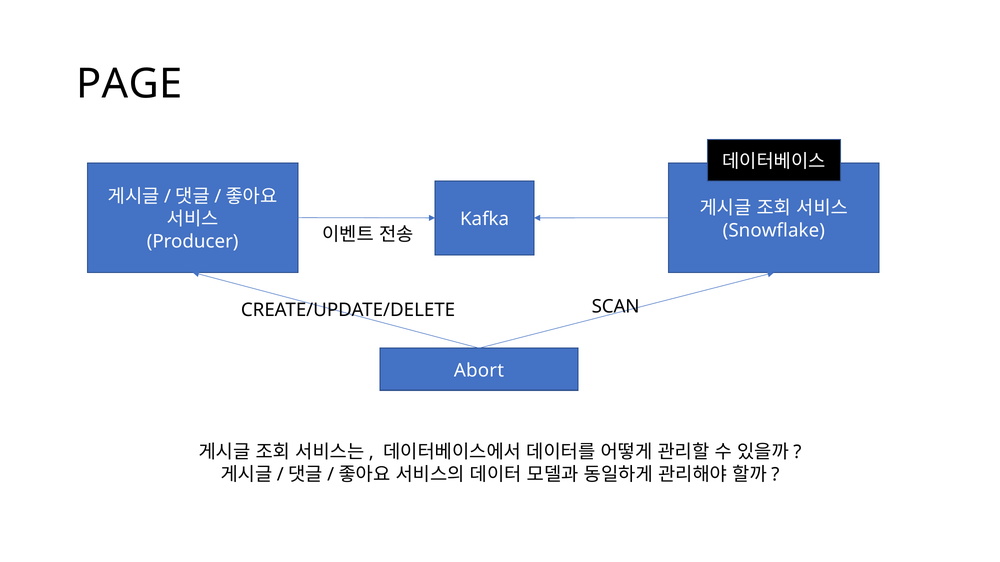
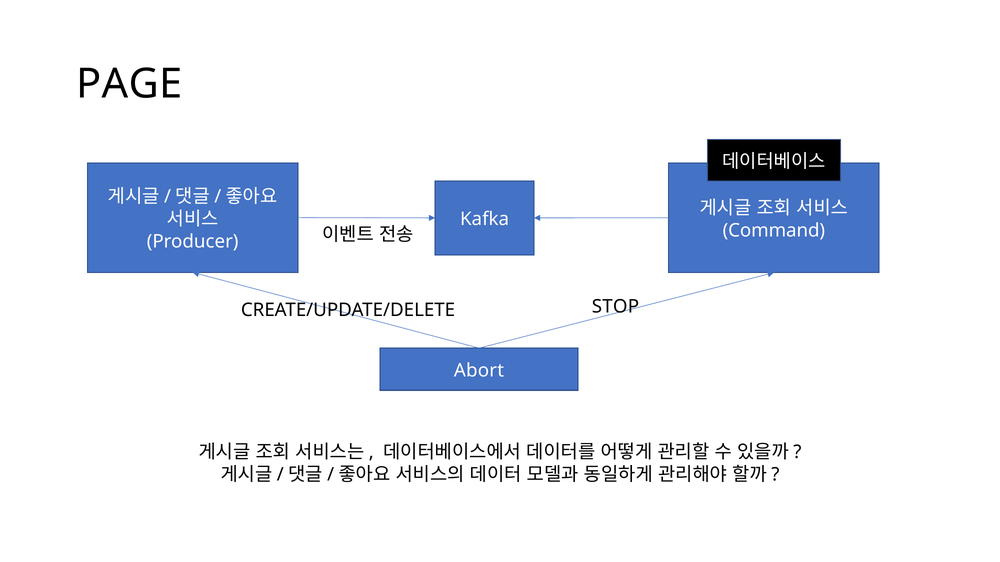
Snowflake: Snowflake -> Command (774, 231)
SCAN: SCAN -> STOP (615, 307)
